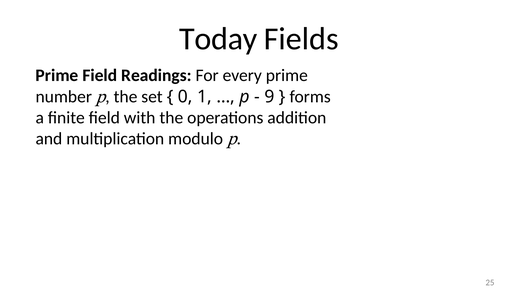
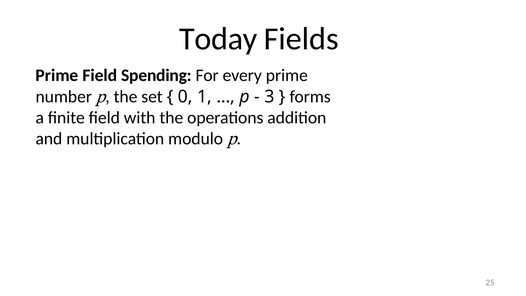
Readings: Readings -> Spending (156, 75)
9: 9 -> 3 (269, 97)
